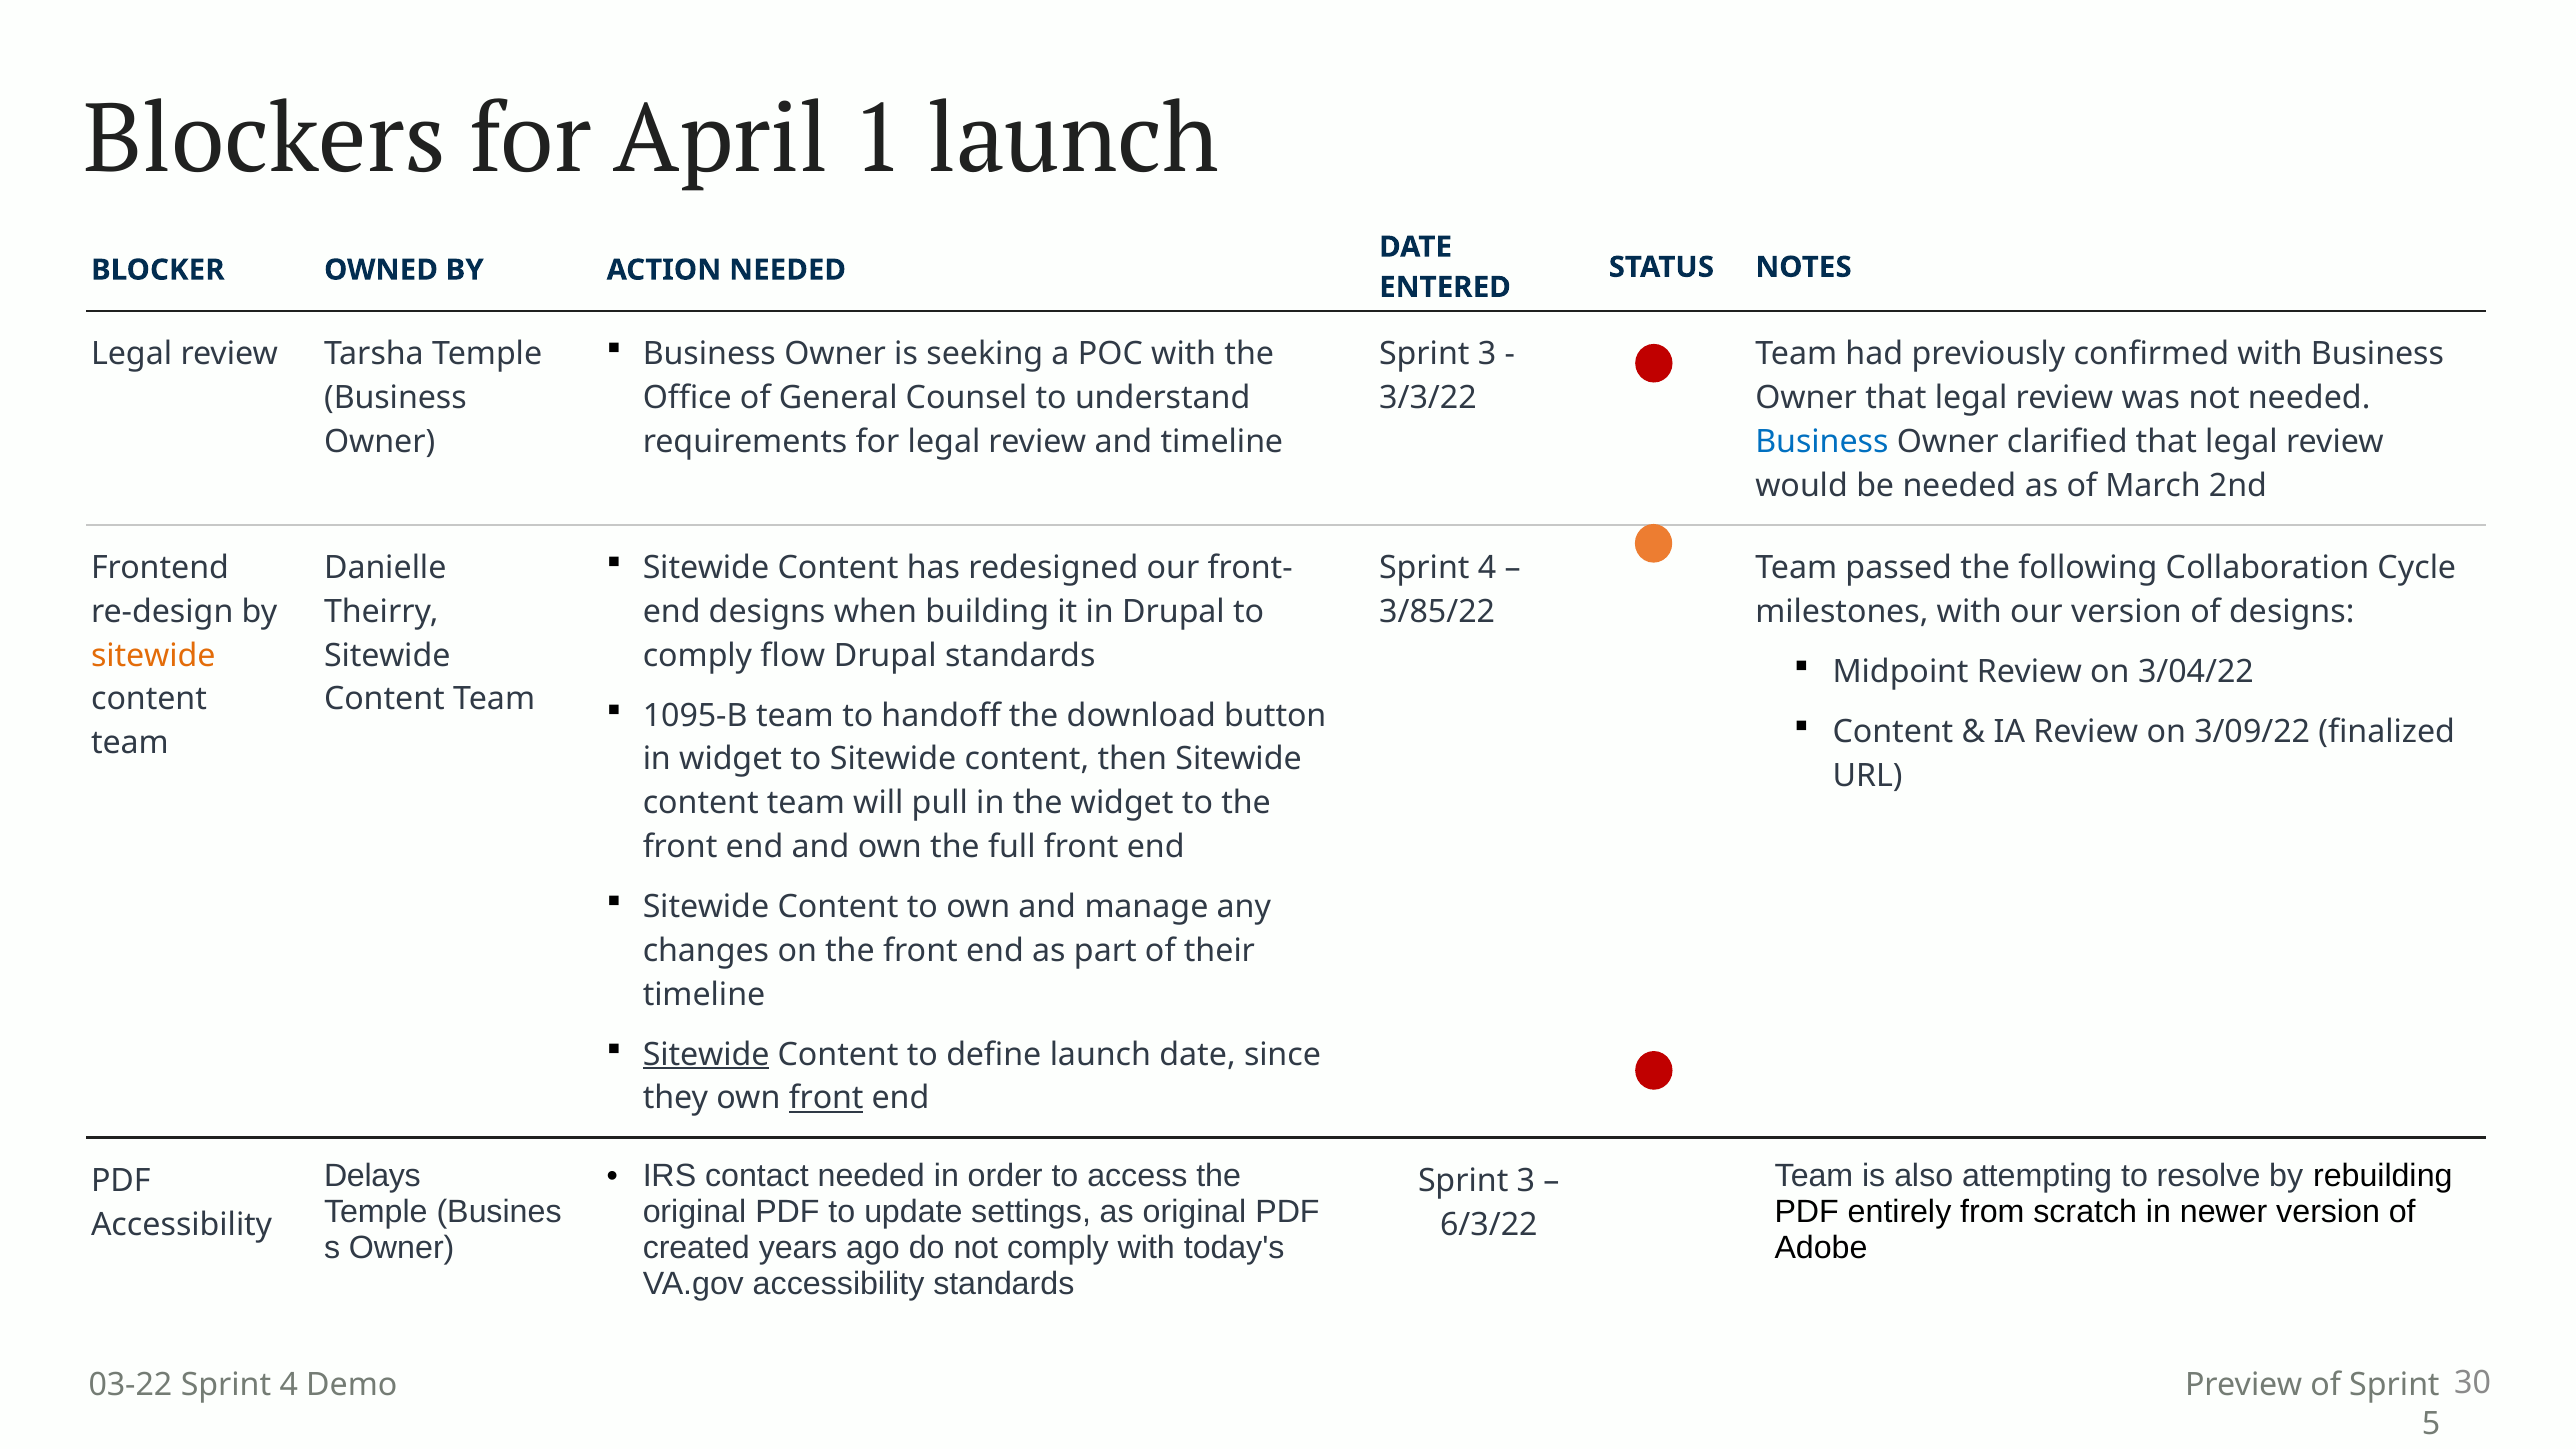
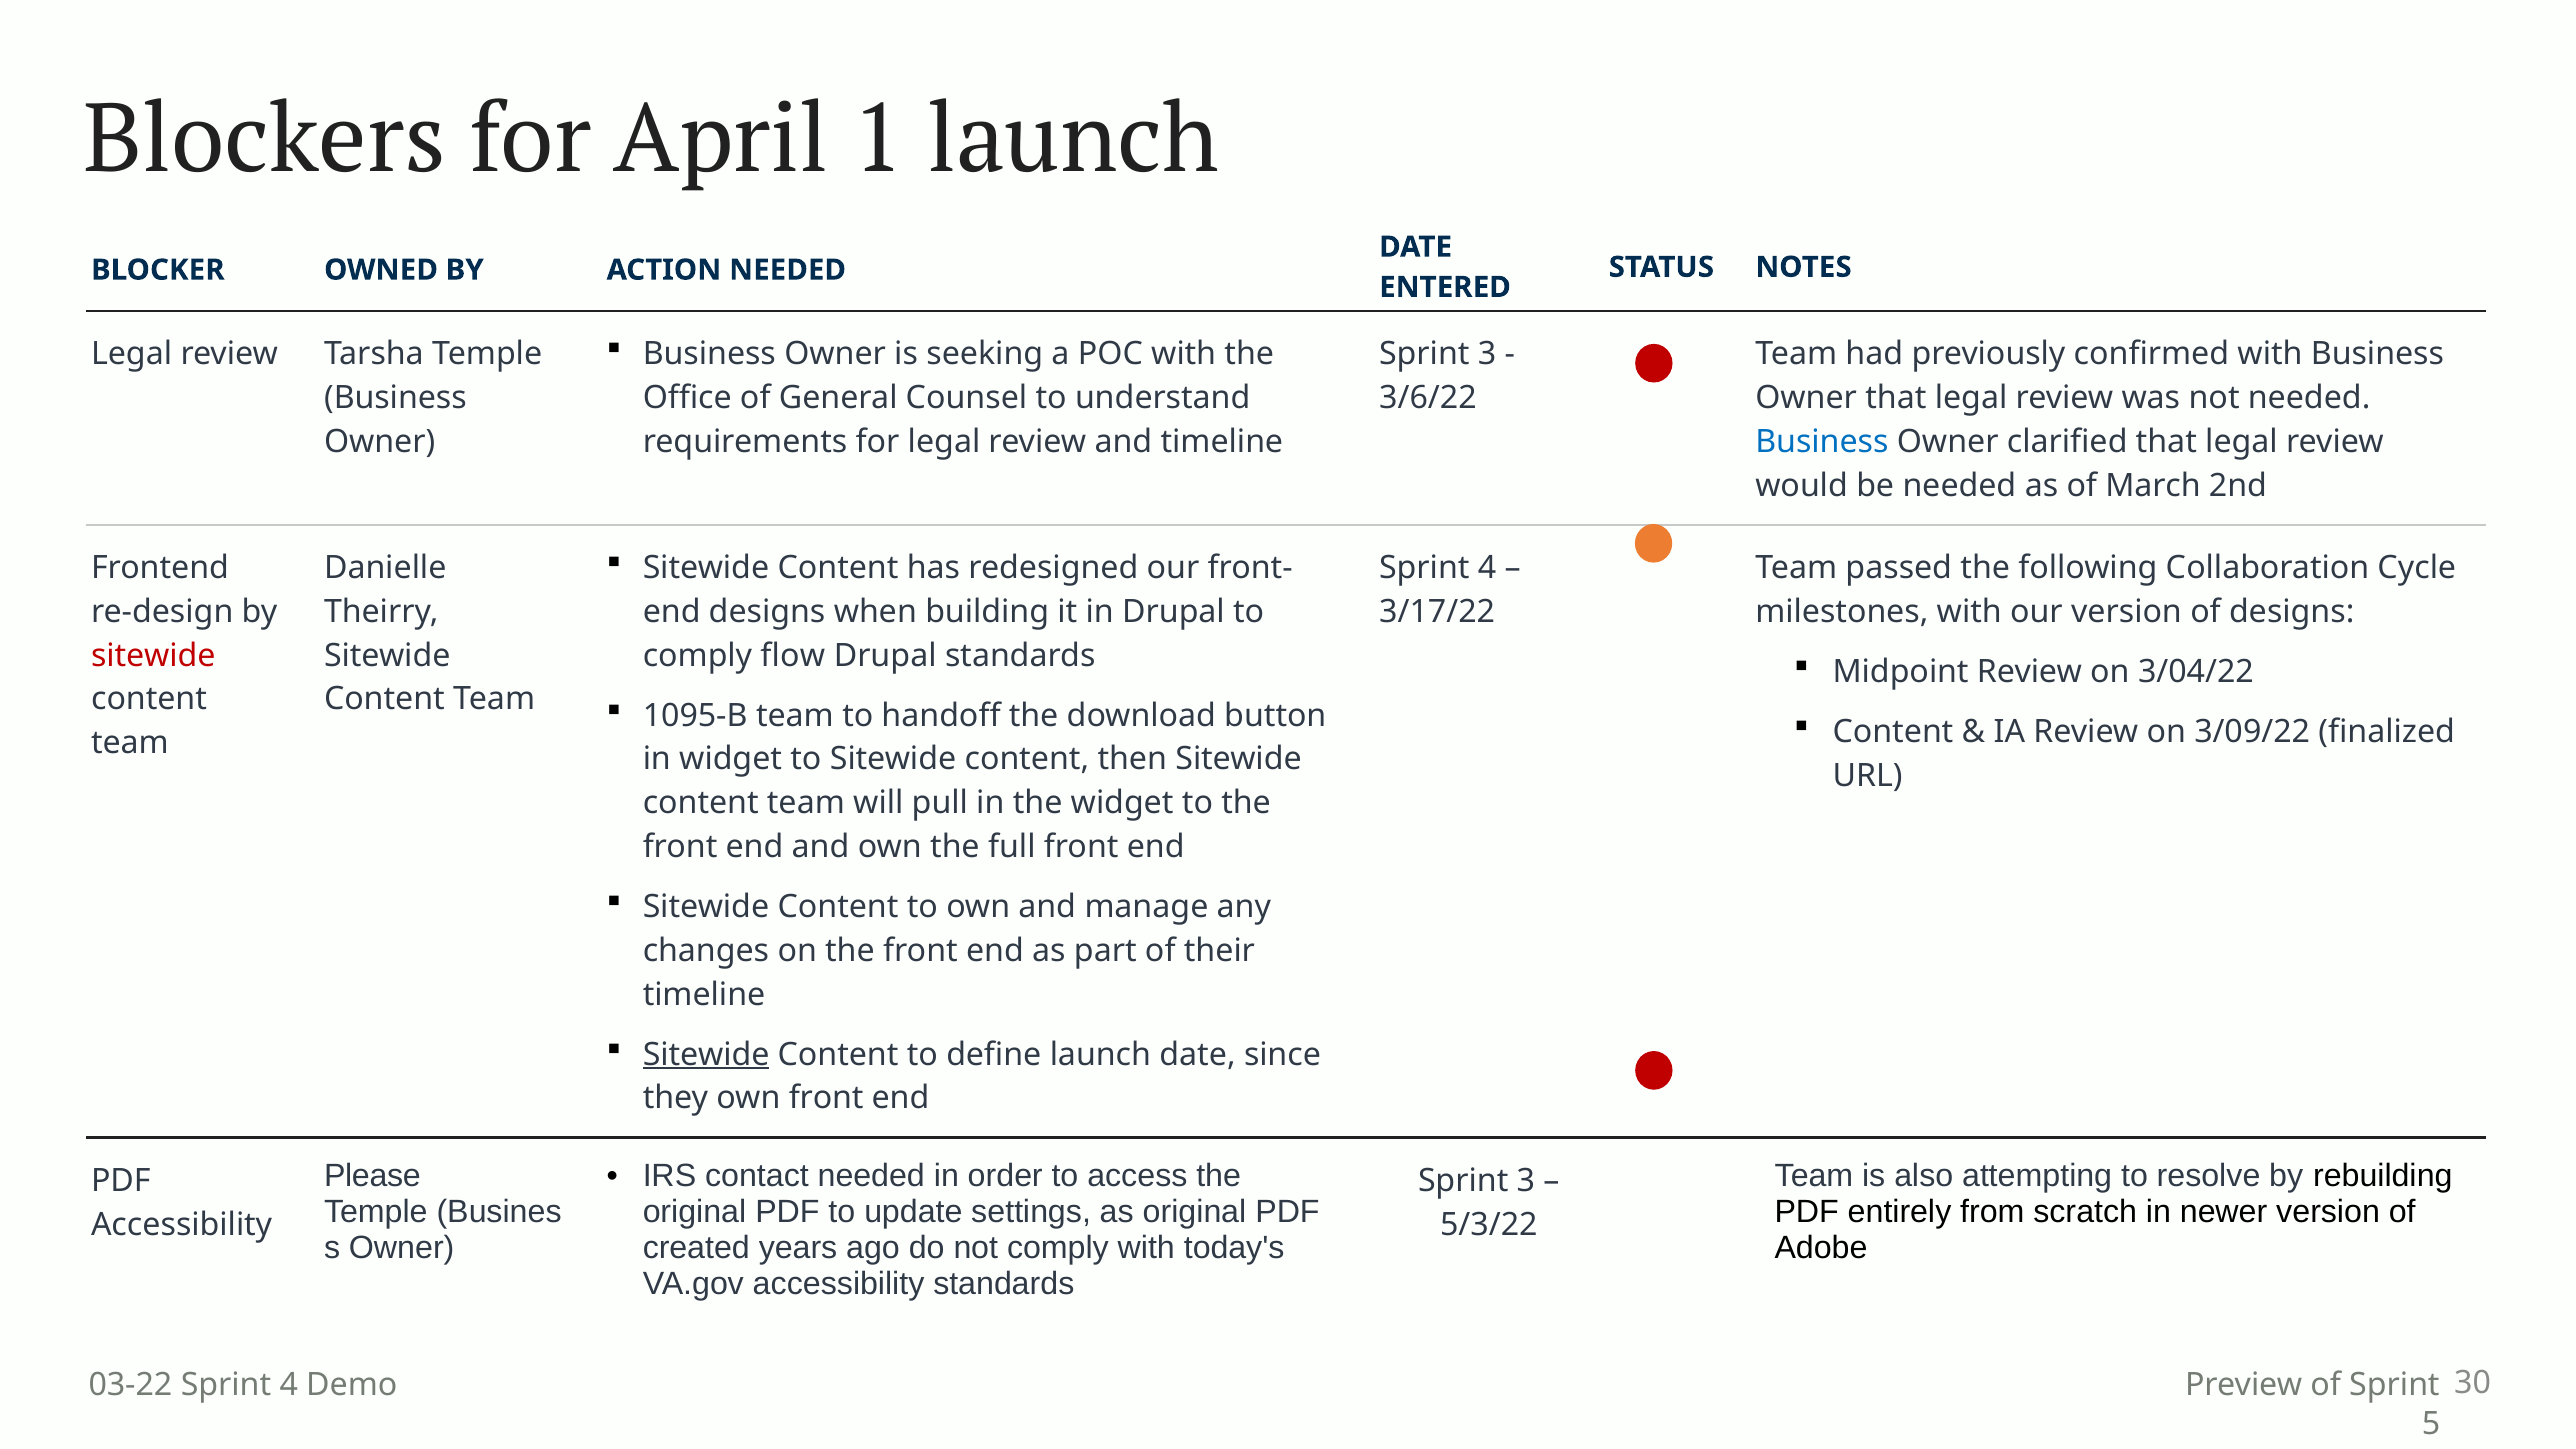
3/3/22: 3/3/22 -> 3/6/22 (1428, 398)
3/85/22: 3/85/22 -> 3/17/22 (1437, 612)
sitewide colour: orange -> red (153, 656)
front underline: present -> none (826, 1098)
Delays: Delays -> Please (372, 1176)
6/3/22: 6/3/22 -> 5/3/22 (1489, 1225)
